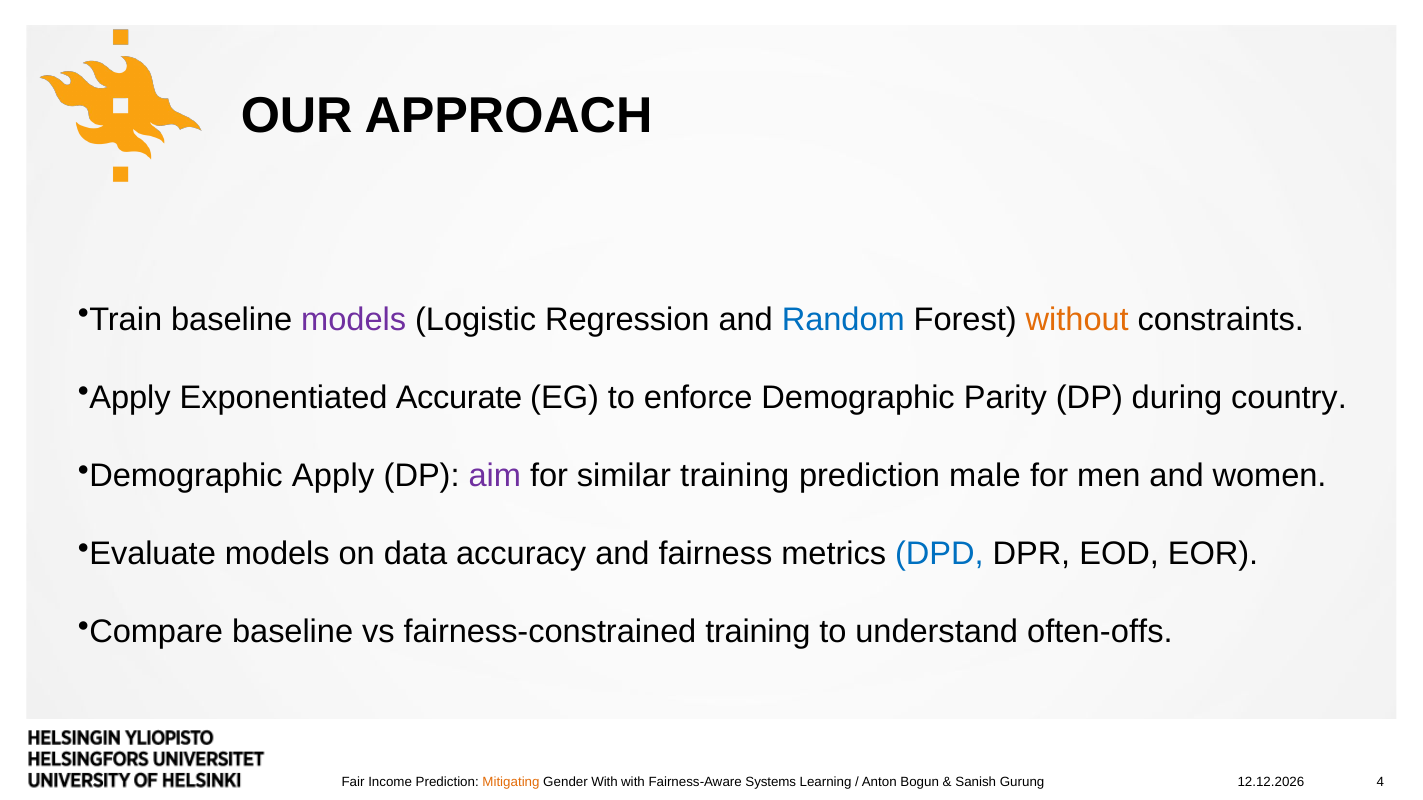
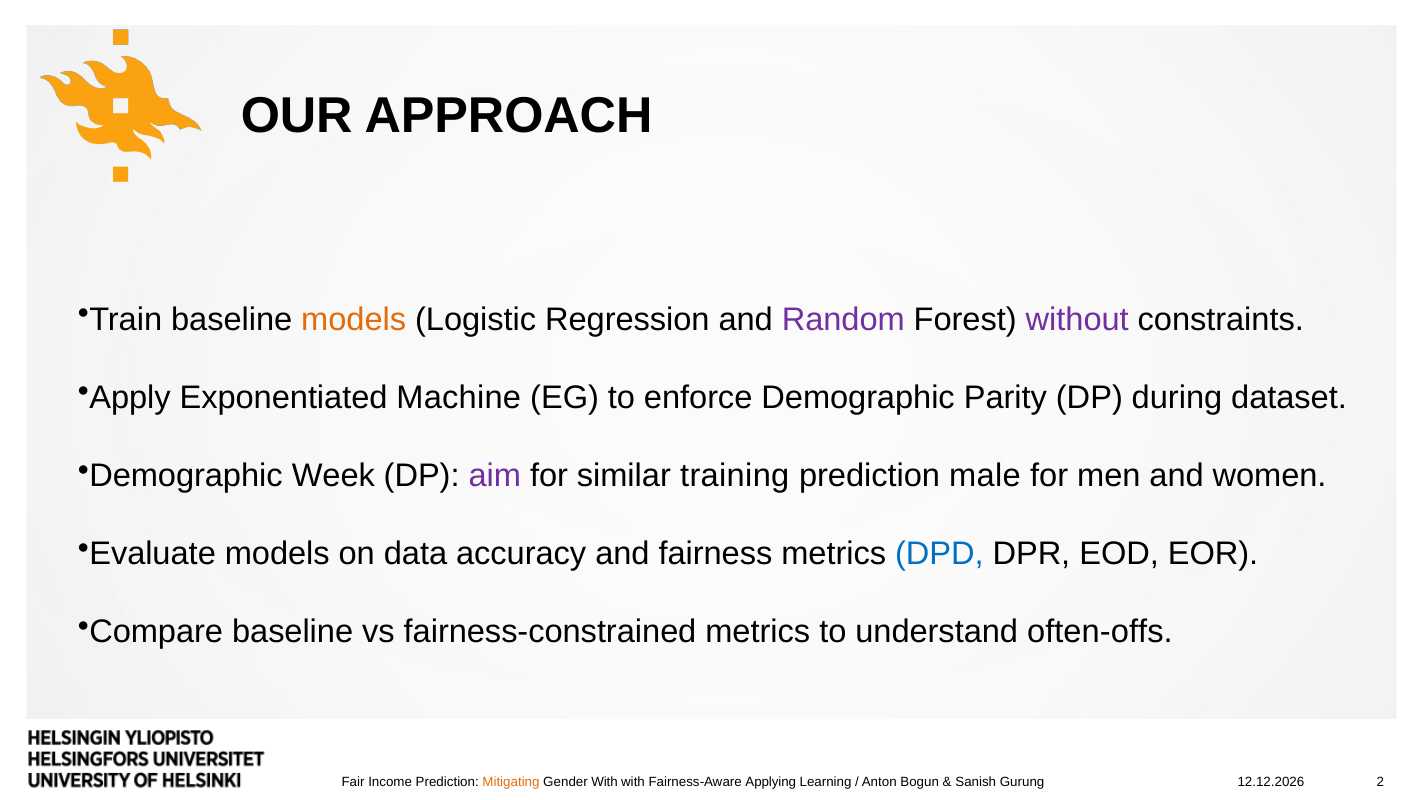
models colour: purple -> orange (354, 320)
Random colour: blue -> purple (843, 320)
without colour: orange -> purple (1077, 320)
Accurate: Accurate -> Machine (459, 398)
country: country -> dataset (1289, 398)
Demographic Apply: Apply -> Week (333, 476)
fairness-constrained training: training -> metrics (758, 632)
Systems: Systems -> Applying (771, 782)
4: 4 -> 2 (1380, 782)
